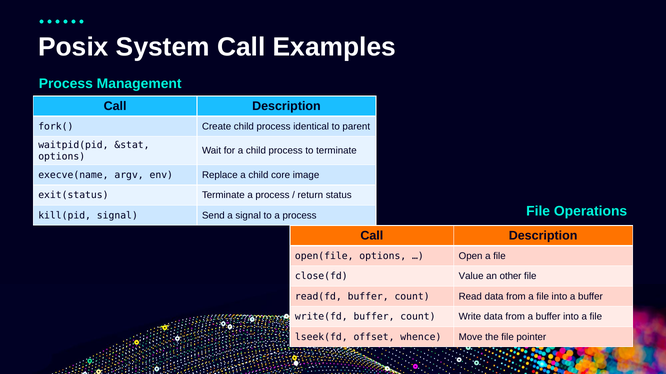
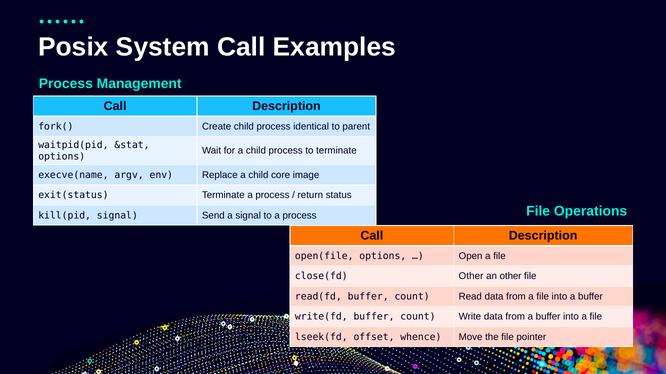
close(fd Value: Value -> Other (471, 277)
